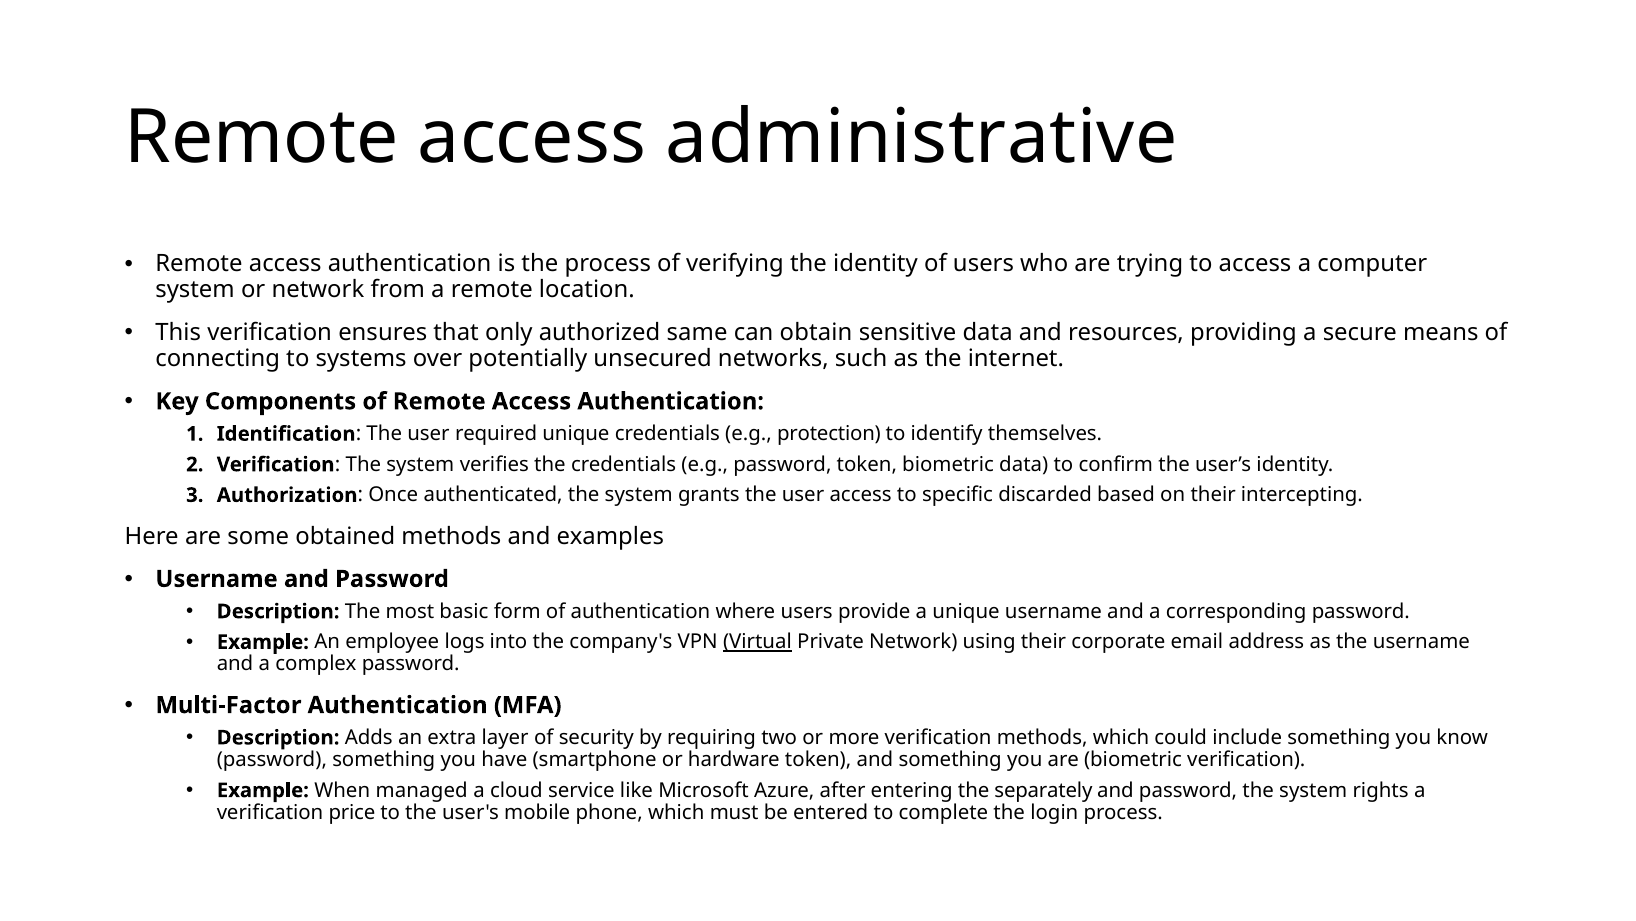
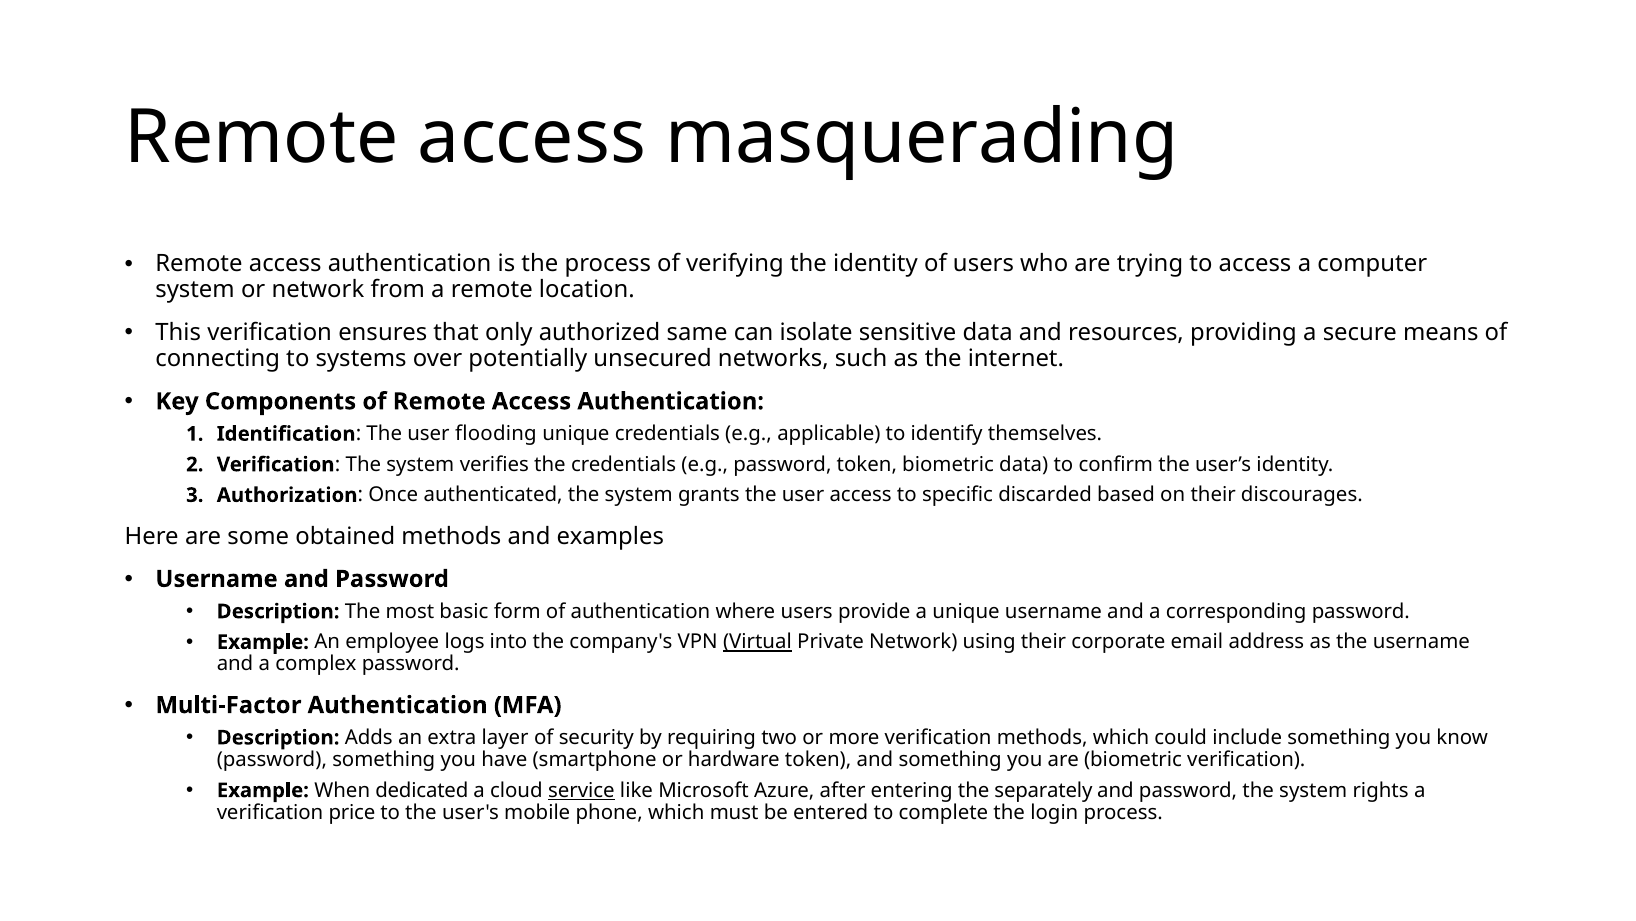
administrative: administrative -> masquerading (922, 137)
obtain: obtain -> isolate (816, 332)
required: required -> flooding (496, 434)
protection: protection -> applicable (829, 434)
intercepting: intercepting -> discourages (1302, 495)
managed: managed -> dedicated (422, 790)
service underline: none -> present (581, 790)
